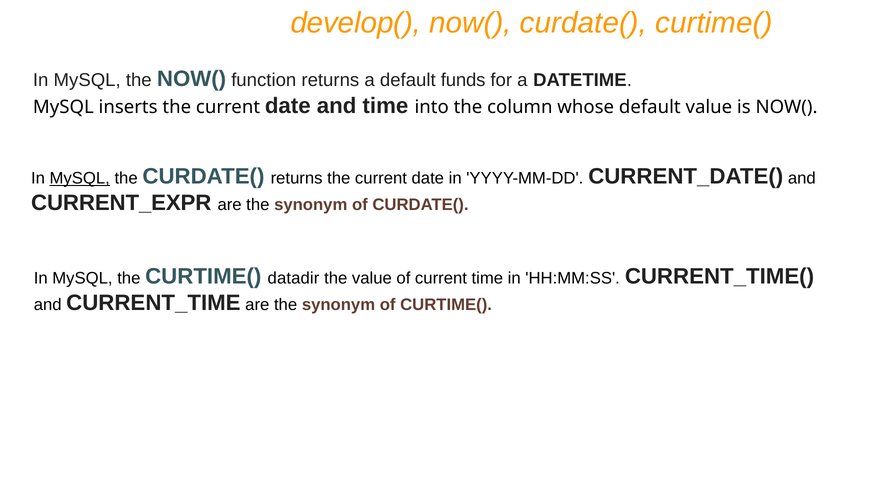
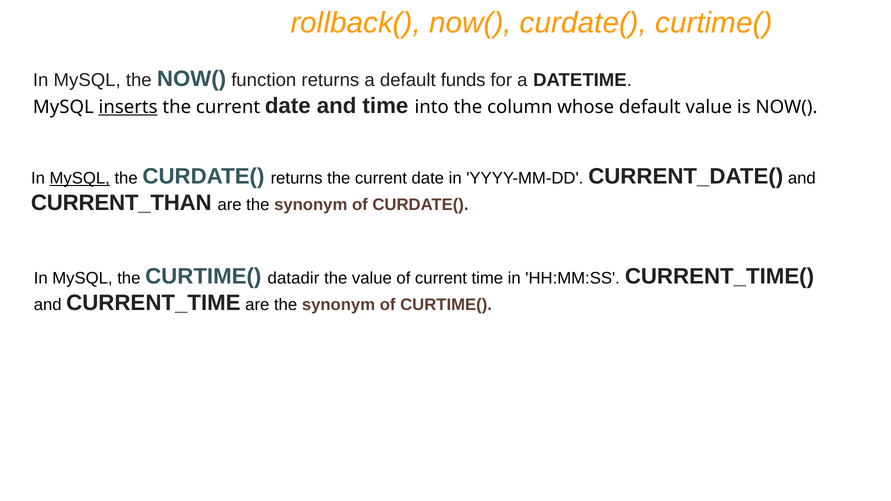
develop(: develop( -> rollback( (356, 23)
inserts underline: none -> present (128, 107)
CURRENT_EXPR: CURRENT_EXPR -> CURRENT_THAN (121, 203)
